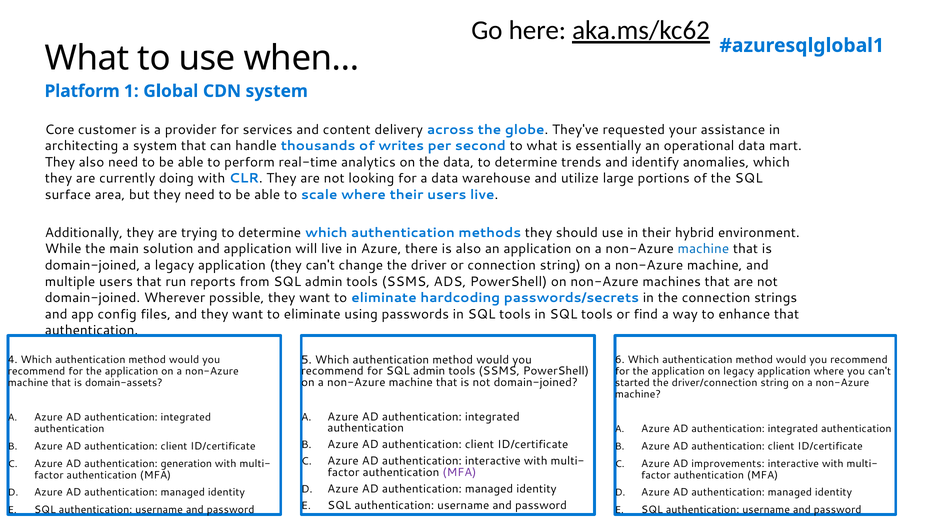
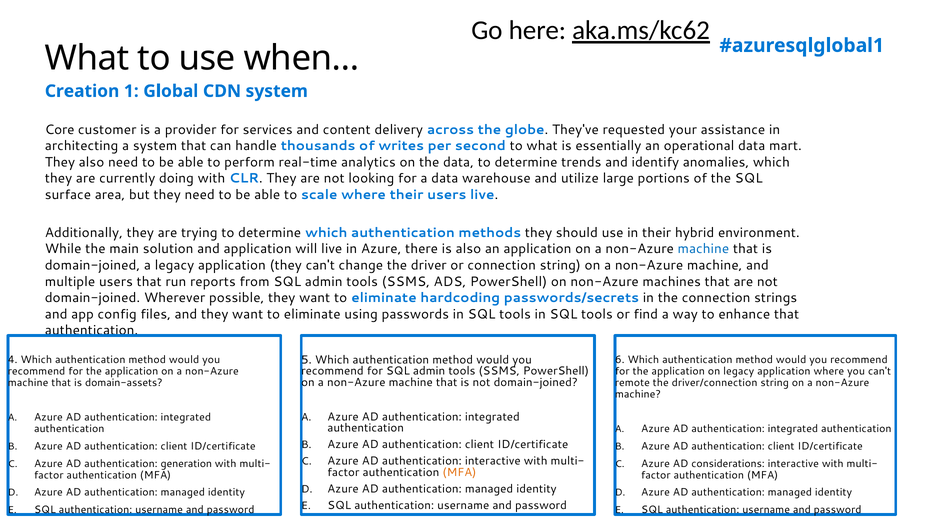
Platform: Platform -> Creation (82, 91)
started: started -> remote (632, 382)
improvements: improvements -> considerations (728, 463)
MFA colour: purple -> orange (459, 472)
